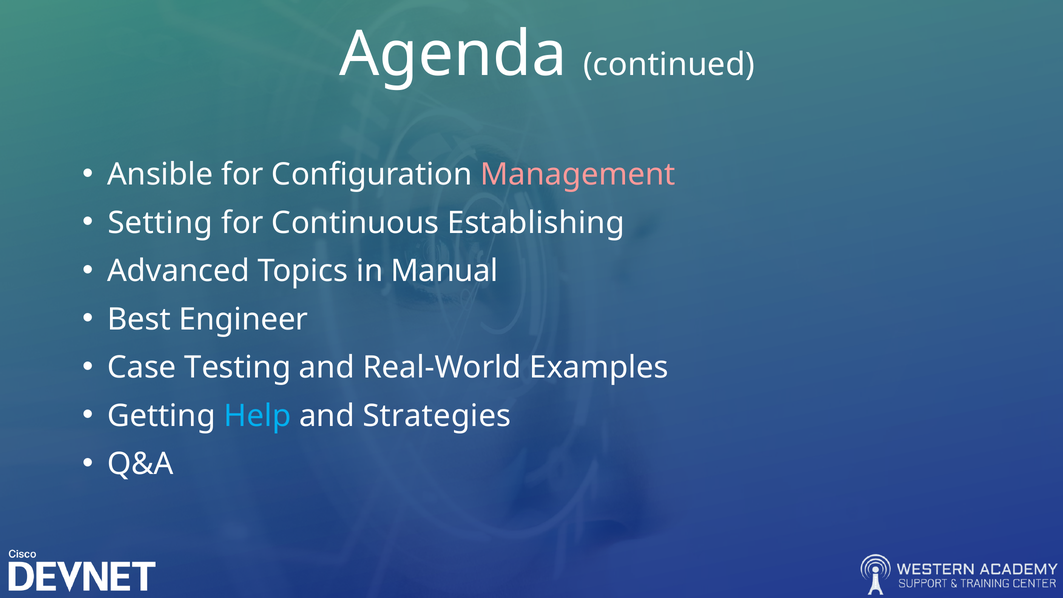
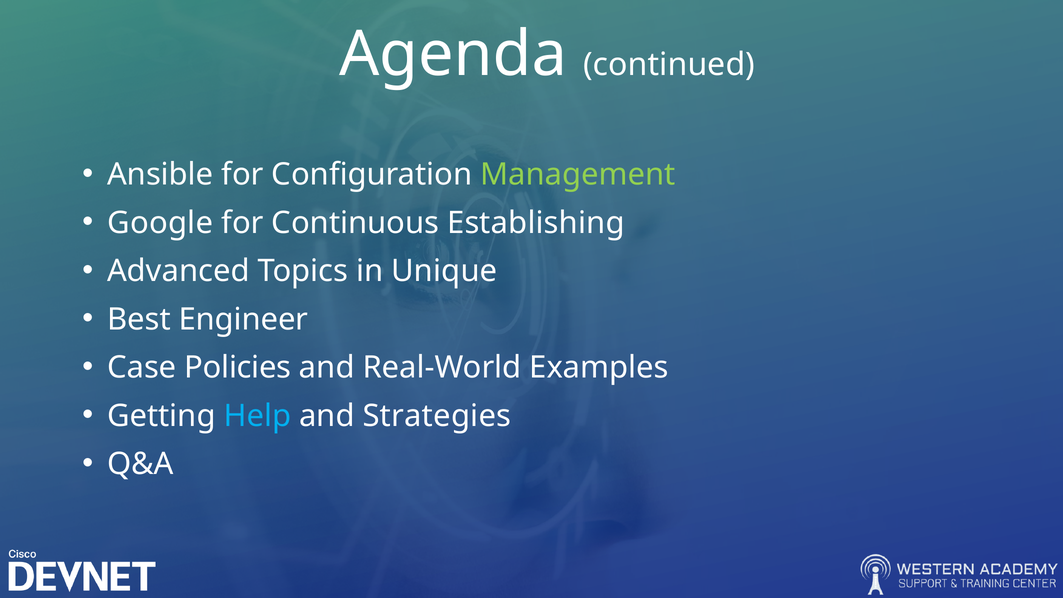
Management colour: pink -> light green (578, 175)
Setting: Setting -> Google (160, 223)
Manual: Manual -> Unique (444, 271)
Testing: Testing -> Policies (238, 368)
